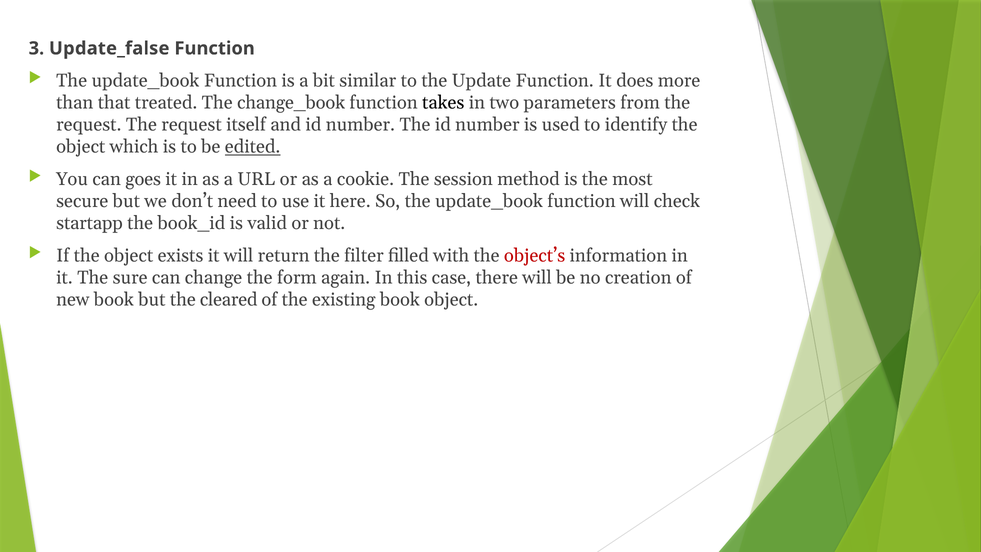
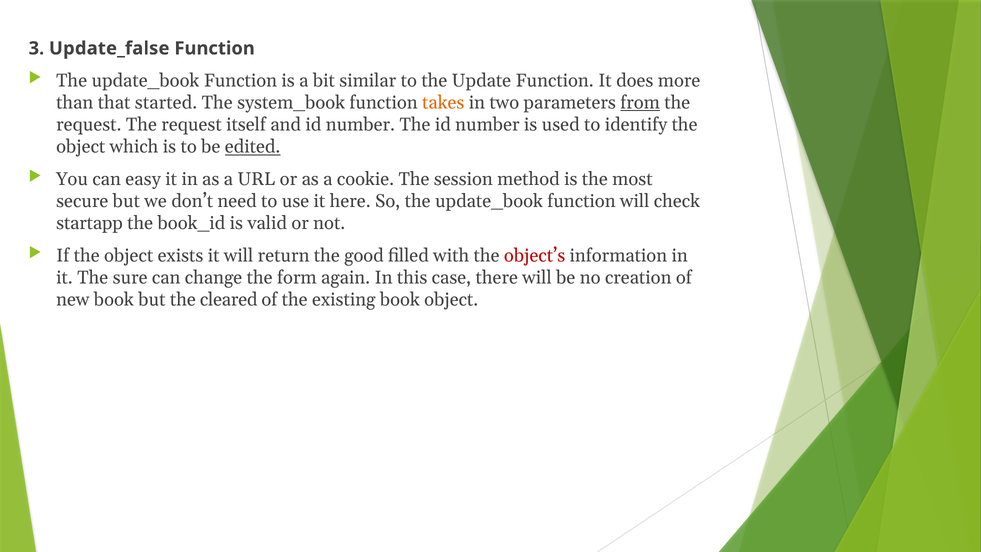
treated: treated -> started (166, 103)
change_book: change_book -> system_book (291, 103)
takes colour: black -> orange (443, 103)
from underline: none -> present (640, 103)
goes: goes -> easy (143, 179)
filter: filter -> good (364, 256)
